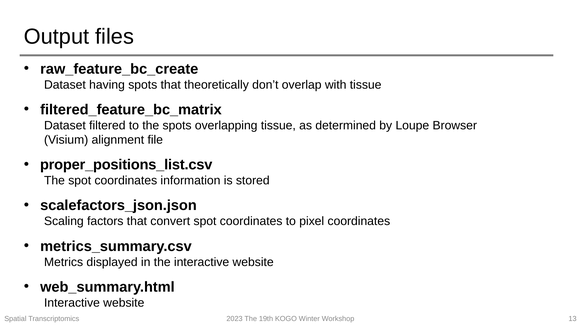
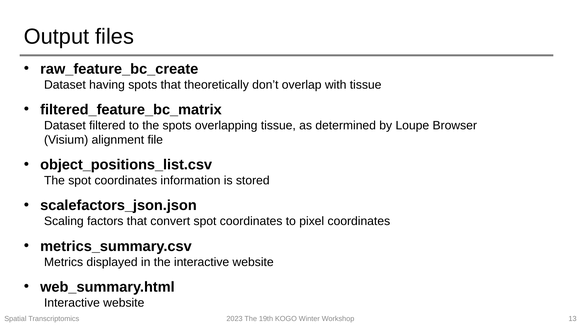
proper_positions_list.csv: proper_positions_list.csv -> object_positions_list.csv (126, 165)
